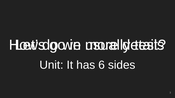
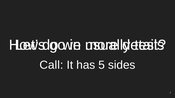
Unit: Unit -> Call (51, 65)
6: 6 -> 5 (102, 65)
